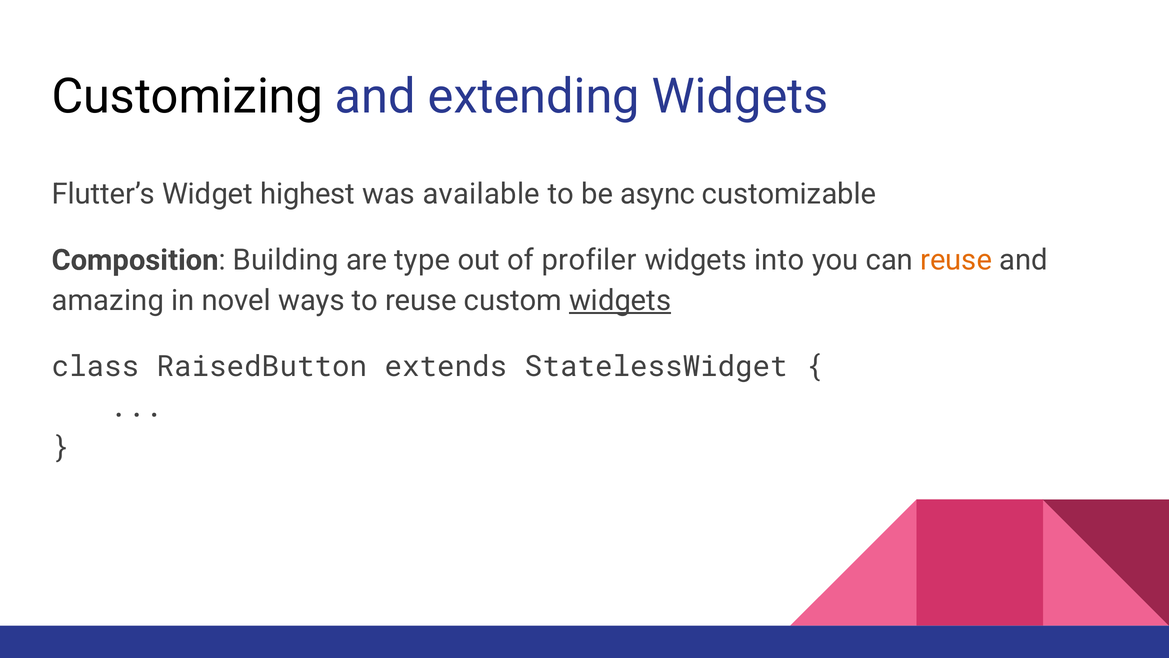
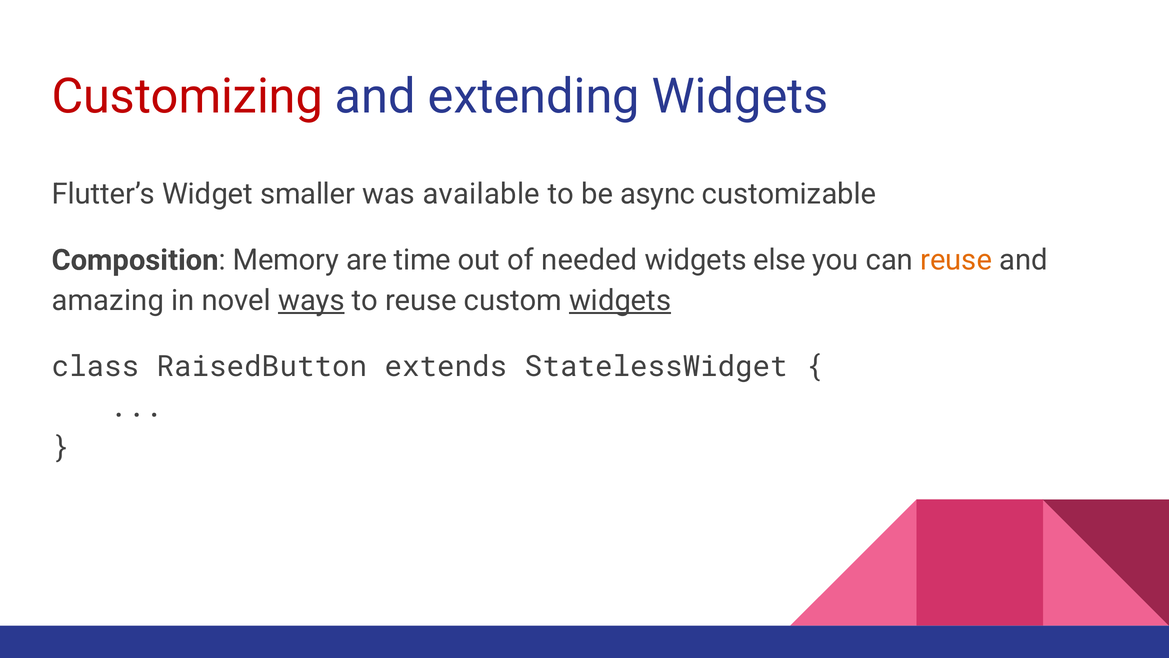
Customizing colour: black -> red (187, 97)
highest: highest -> smaller (308, 194)
Building: Building -> Memory (286, 260)
type: type -> time (422, 260)
profiler: profiler -> needed (589, 260)
into: into -> else (780, 260)
ways underline: none -> present (311, 300)
